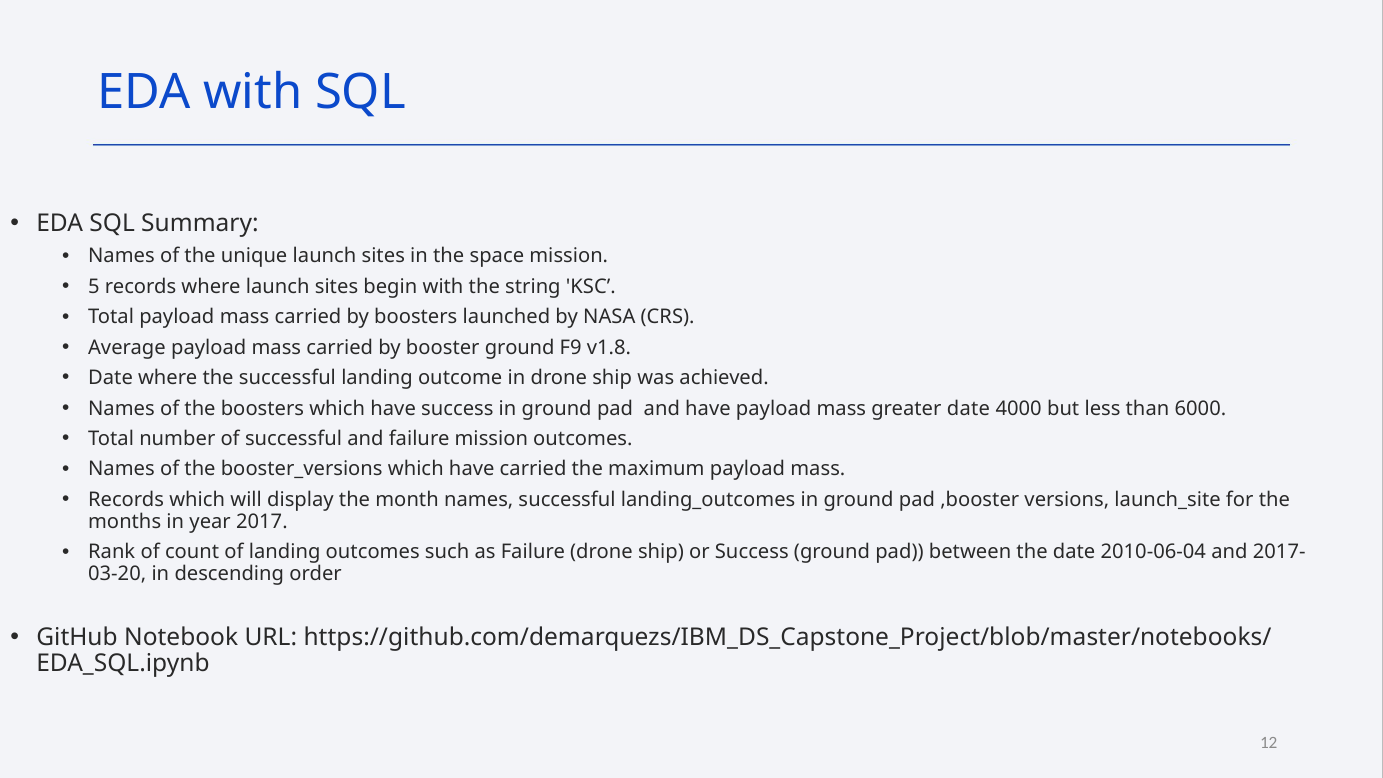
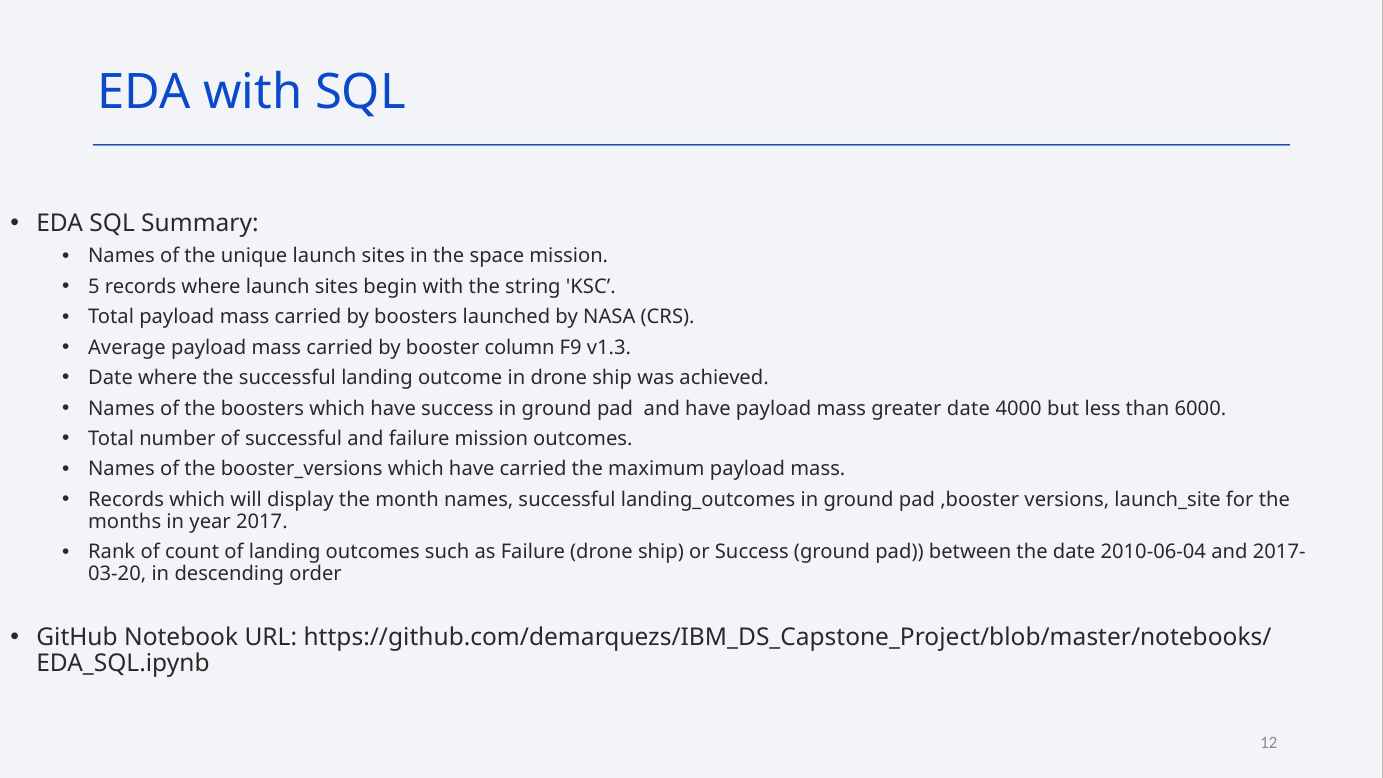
booster ground: ground -> column (520, 347)
v1.8: v1.8 -> v1.3 (609, 347)
